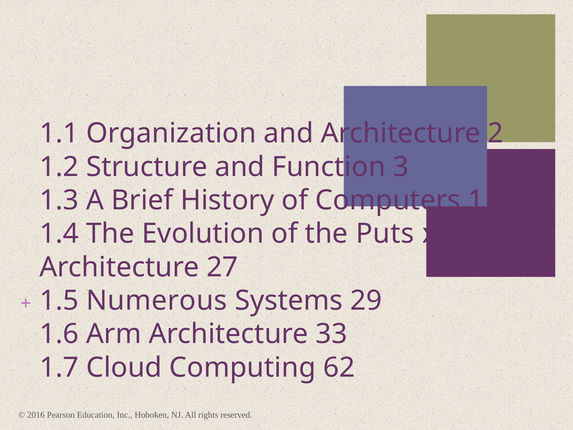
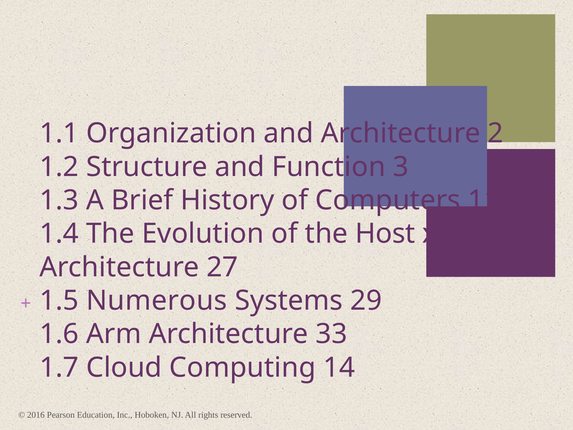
Puts: Puts -> Host (385, 234)
62: 62 -> 14 (339, 367)
